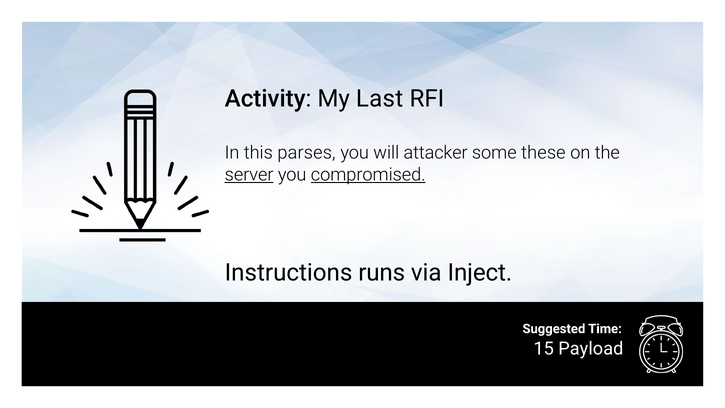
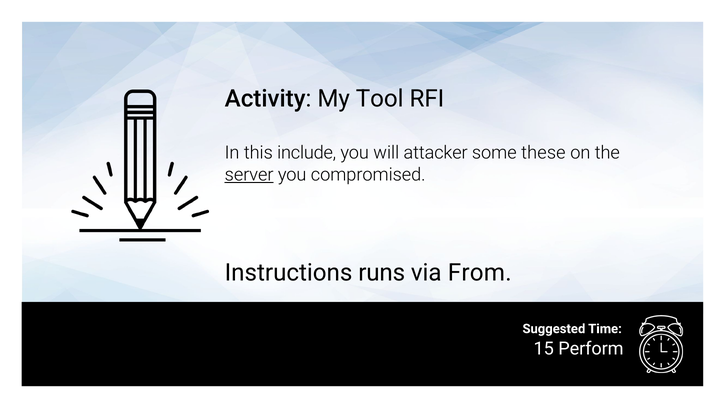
Last: Last -> Tool (380, 99)
parses: parses -> include (307, 153)
compromised underline: present -> none (368, 175)
Inject: Inject -> From (480, 273)
Payload: Payload -> Perform (591, 349)
